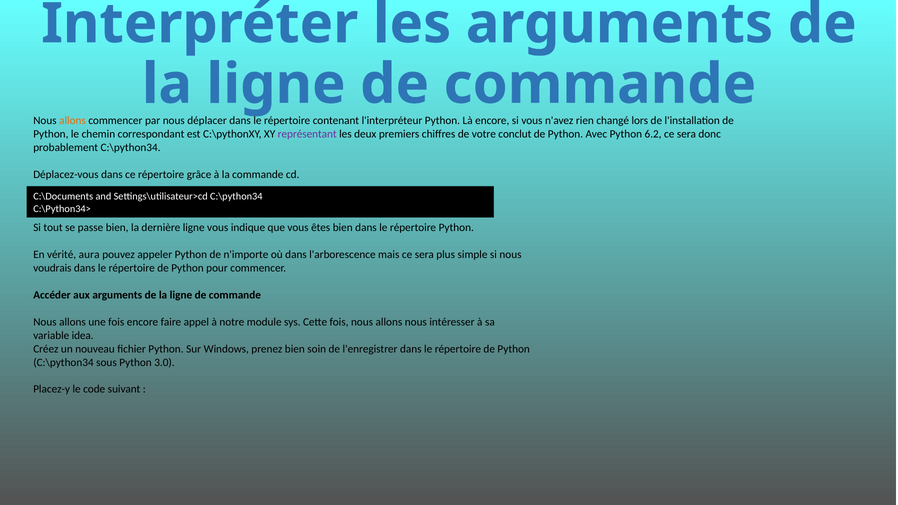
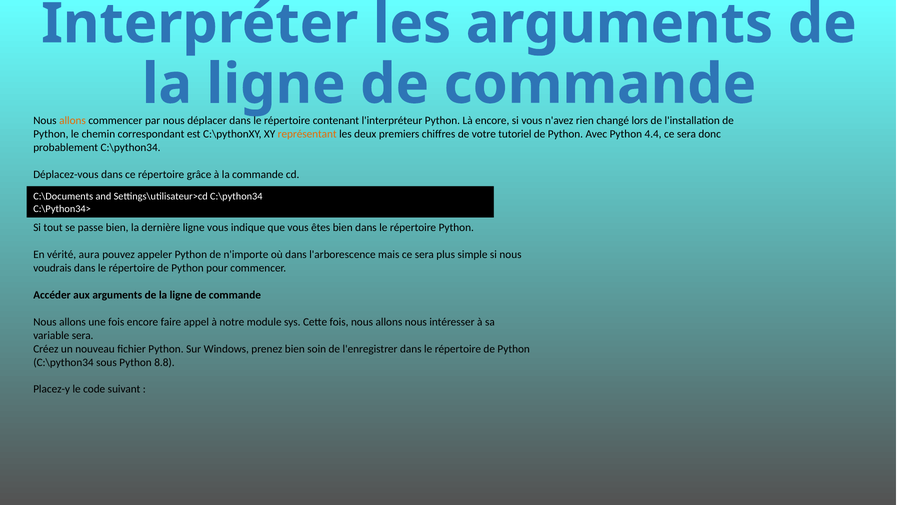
représentant colour: purple -> orange (307, 134)
conclut: conclut -> tutoriel (515, 134)
6.2: 6.2 -> 4.4 (653, 134)
variable idea: idea -> sera (83, 336)
3.0: 3.0 -> 8.8 (164, 362)
